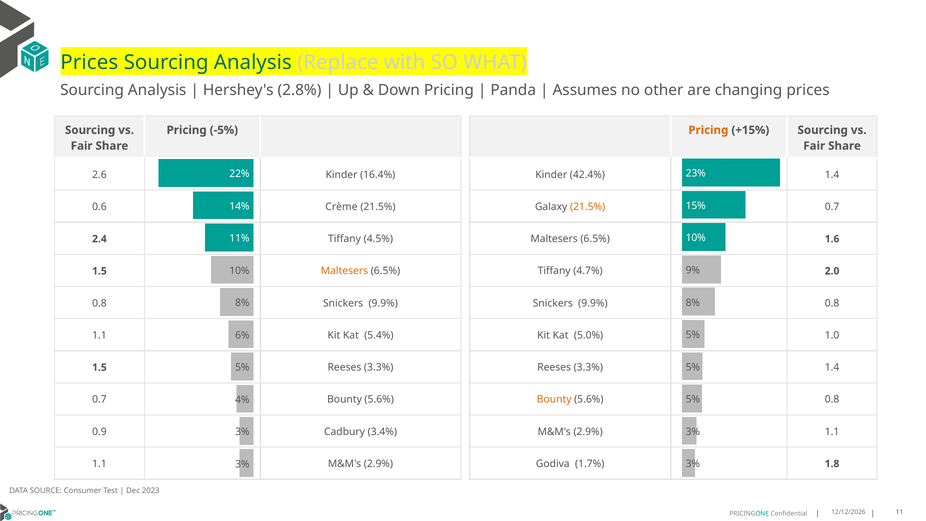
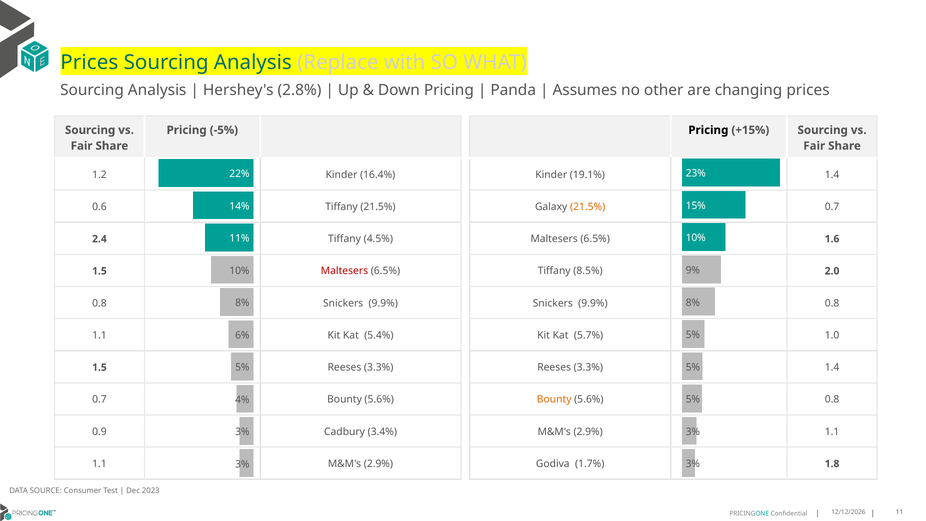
Pricing colour: orange -> black (708, 130)
2.6: 2.6 -> 1.2 (99, 175)
42.4%: 42.4% -> 19.1% (587, 175)
0.6 Crème: Crème -> Tiffany (342, 207)
4.7%: 4.7% -> 8.5% (588, 271)
Maltesers colour: orange -> red (344, 271)
5.0%: 5.0% -> 5.7% (589, 335)
